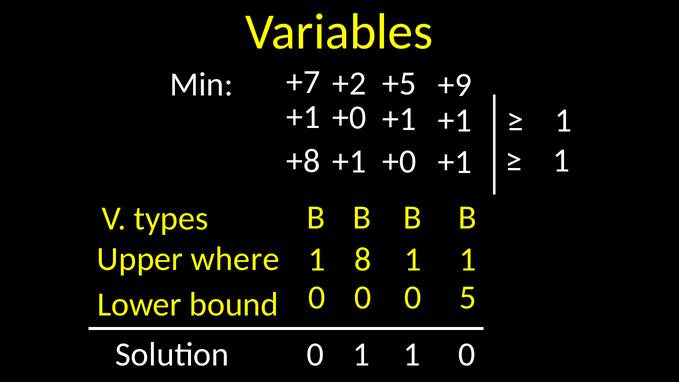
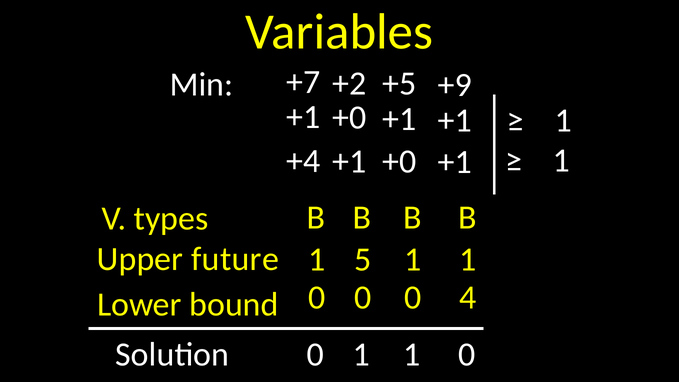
+8: +8 -> +4 (303, 161)
where: where -> future (235, 259)
8: 8 -> 5 (363, 260)
5: 5 -> 4 (468, 298)
